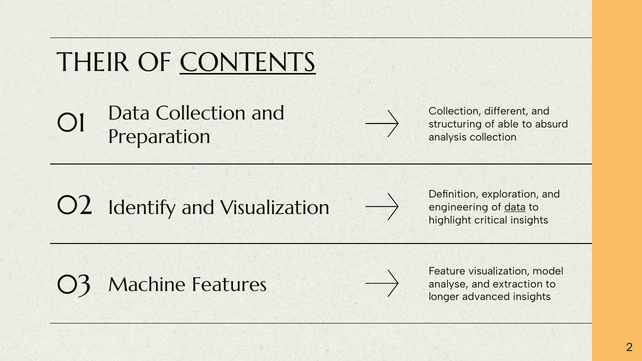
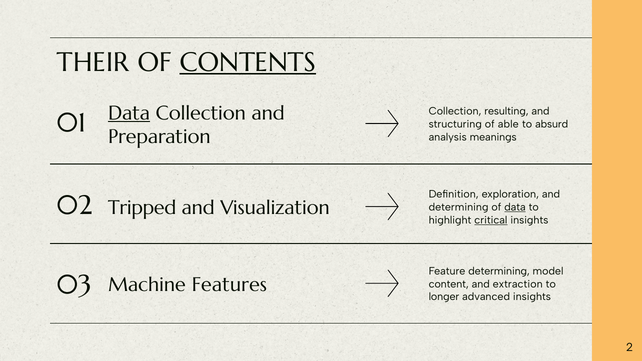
Data underline: none -> present (129, 113)
different: different -> resulting (506, 111)
analysis collection: collection -> meanings (493, 137)
Identify: Identify -> Tripped (142, 208)
engineering: engineering -> determining (459, 207)
critical underline: none -> present (491, 220)
Feature visualization: visualization -> determining (499, 271)
analyse: analyse -> content (449, 284)
